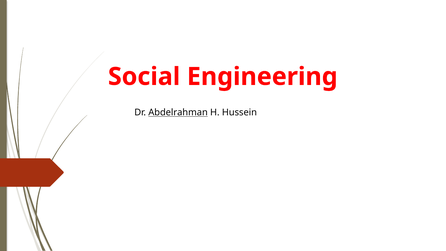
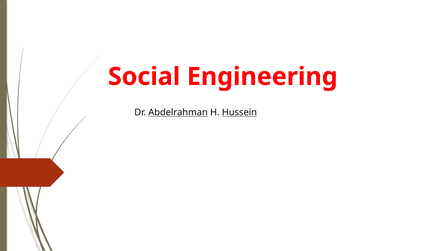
Hussein underline: none -> present (239, 112)
